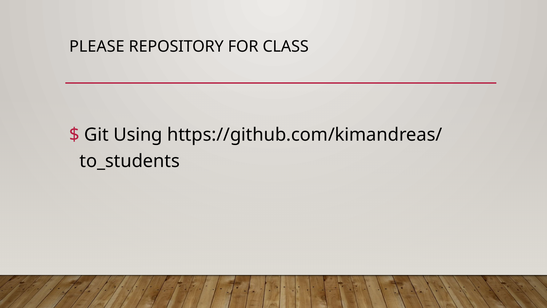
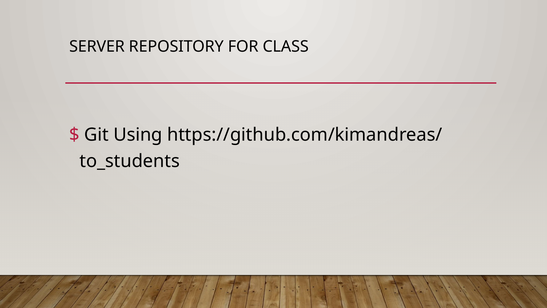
PLEASE: PLEASE -> SERVER (97, 47)
